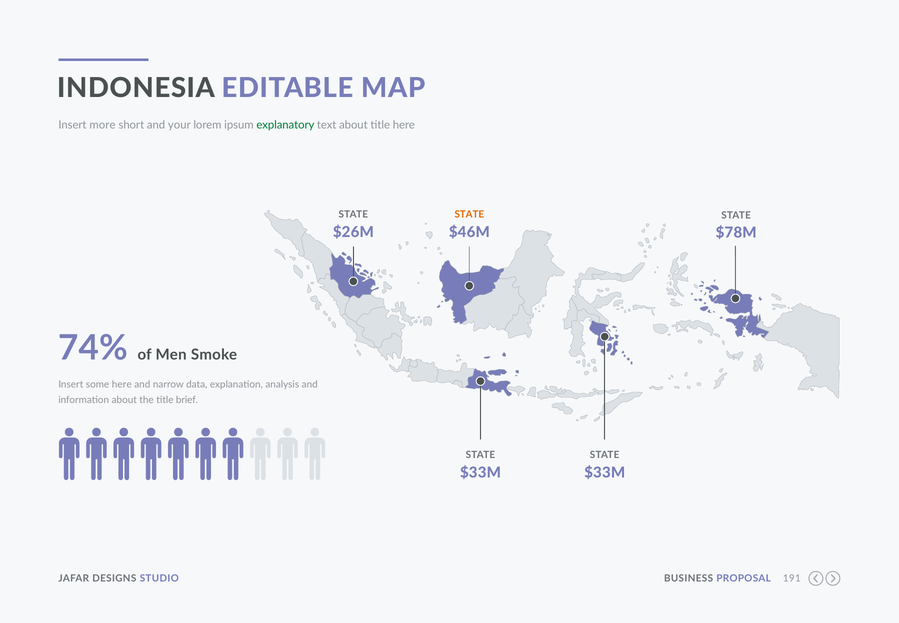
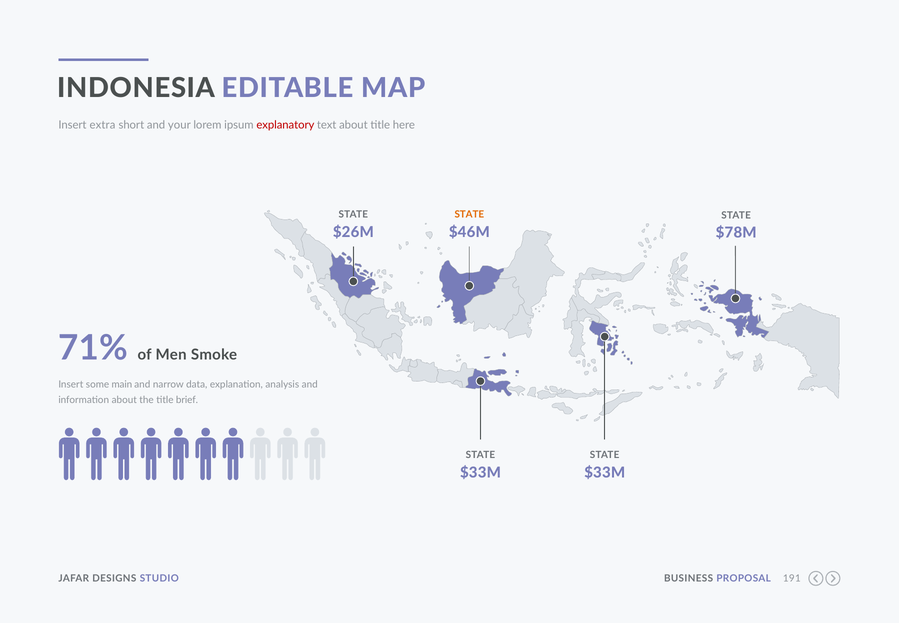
more: more -> extra (102, 125)
explanatory colour: green -> red (285, 125)
74%: 74% -> 71% (93, 348)
some here: here -> main (122, 384)
